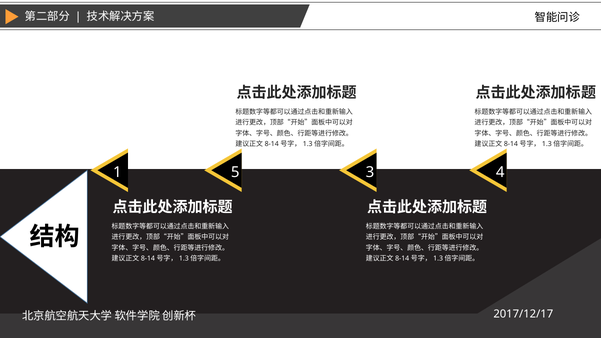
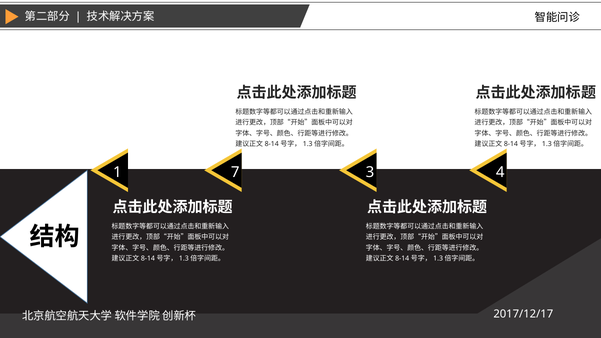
5: 5 -> 7 (235, 172)
